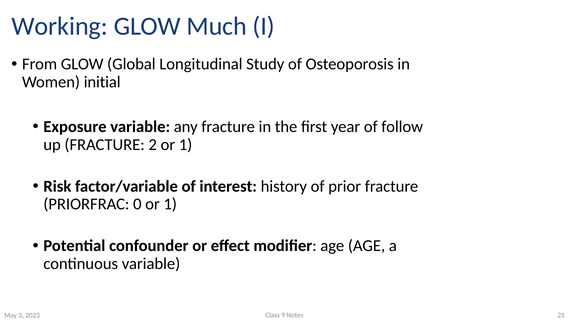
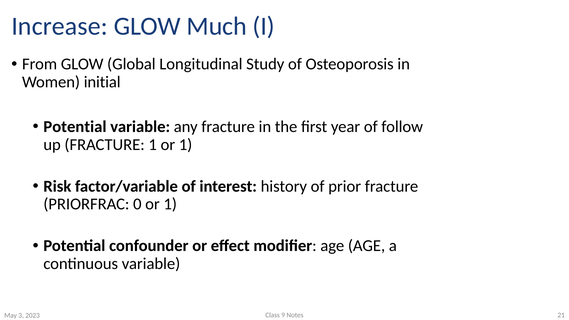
Working: Working -> Increase (60, 26)
Exposure: Exposure -> Potential (75, 127)
FRACTURE 2: 2 -> 1 (153, 145)
